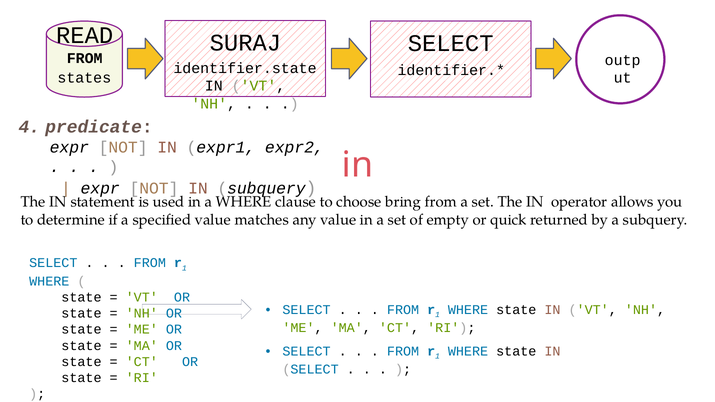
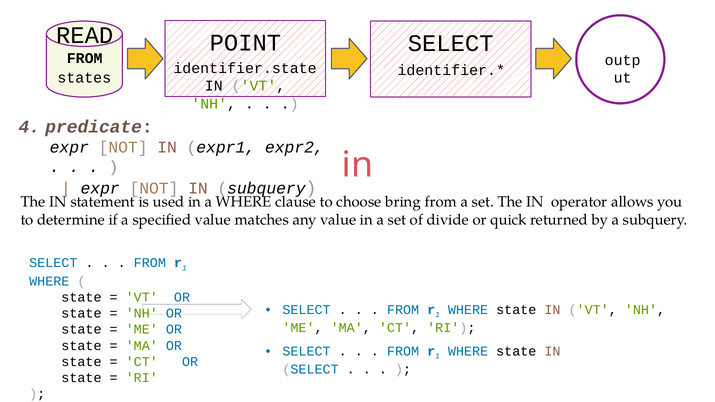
SURAJ: SURAJ -> POINT (245, 43)
empty: empty -> divide (448, 220)
